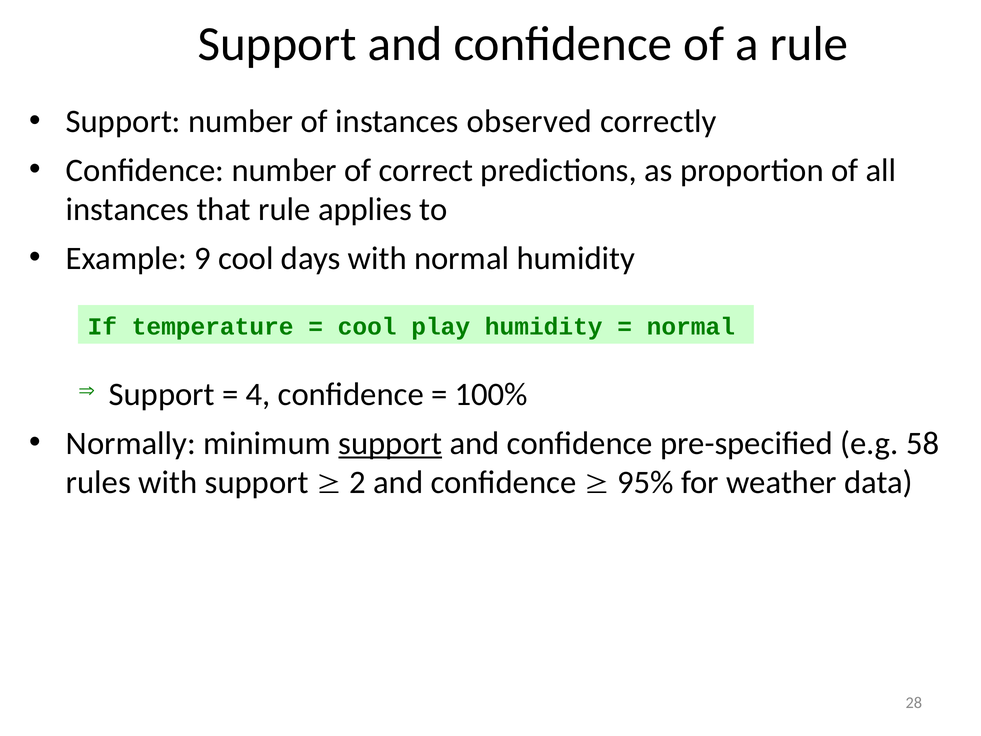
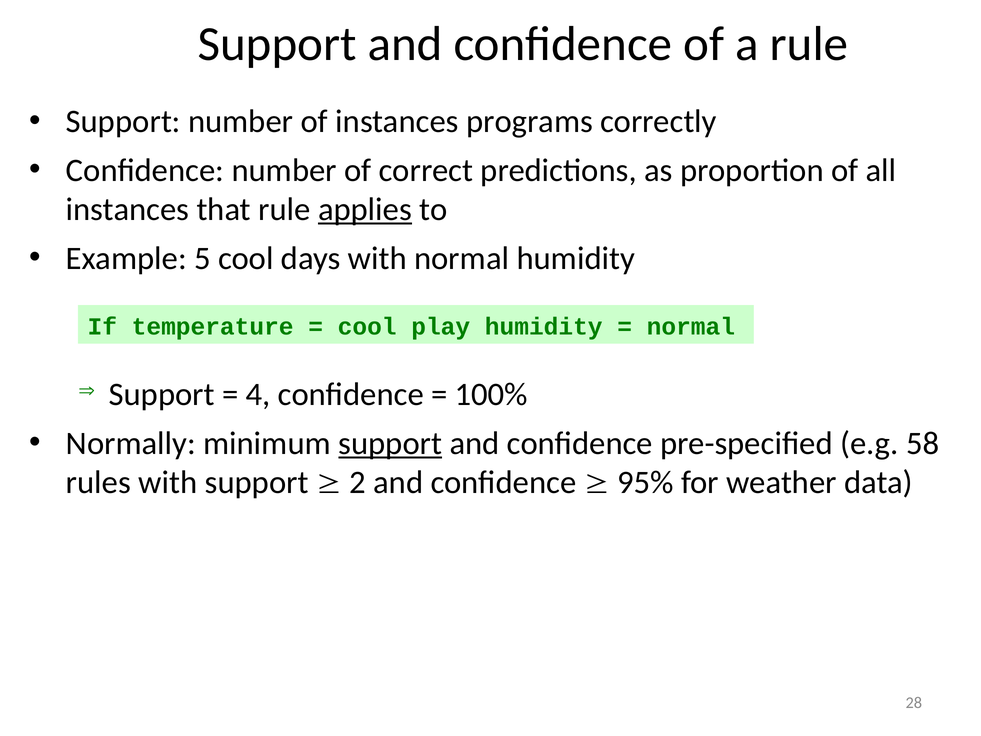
observed: observed -> programs (529, 122)
applies underline: none -> present (365, 210)
9: 9 -> 5 (202, 258)
